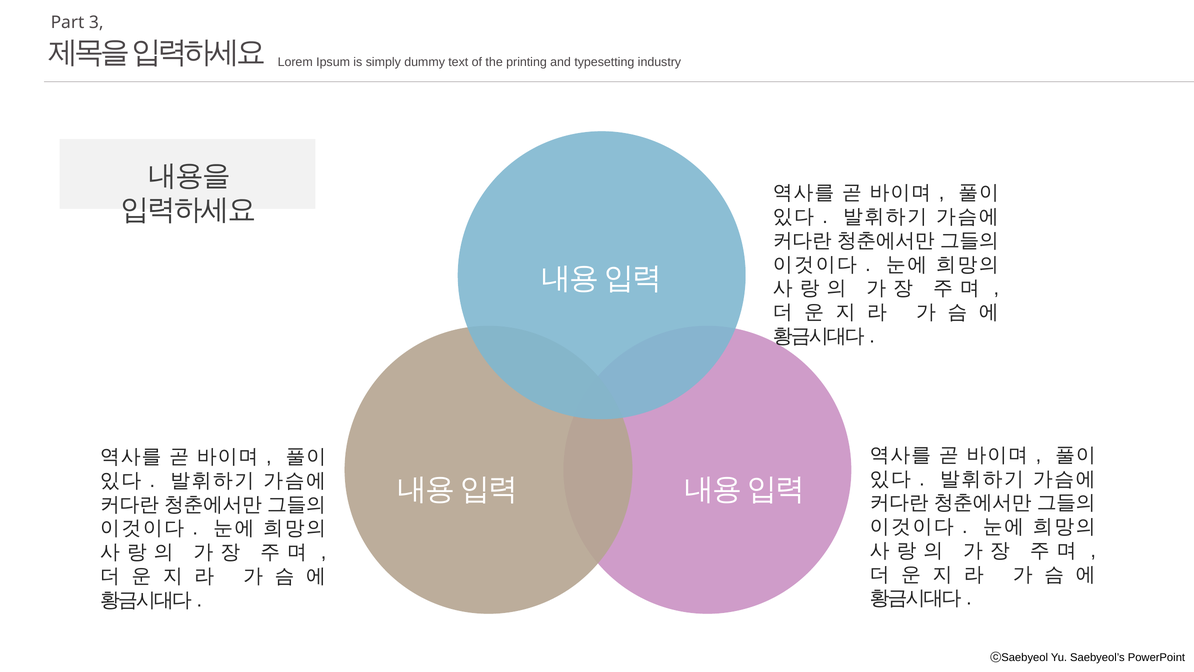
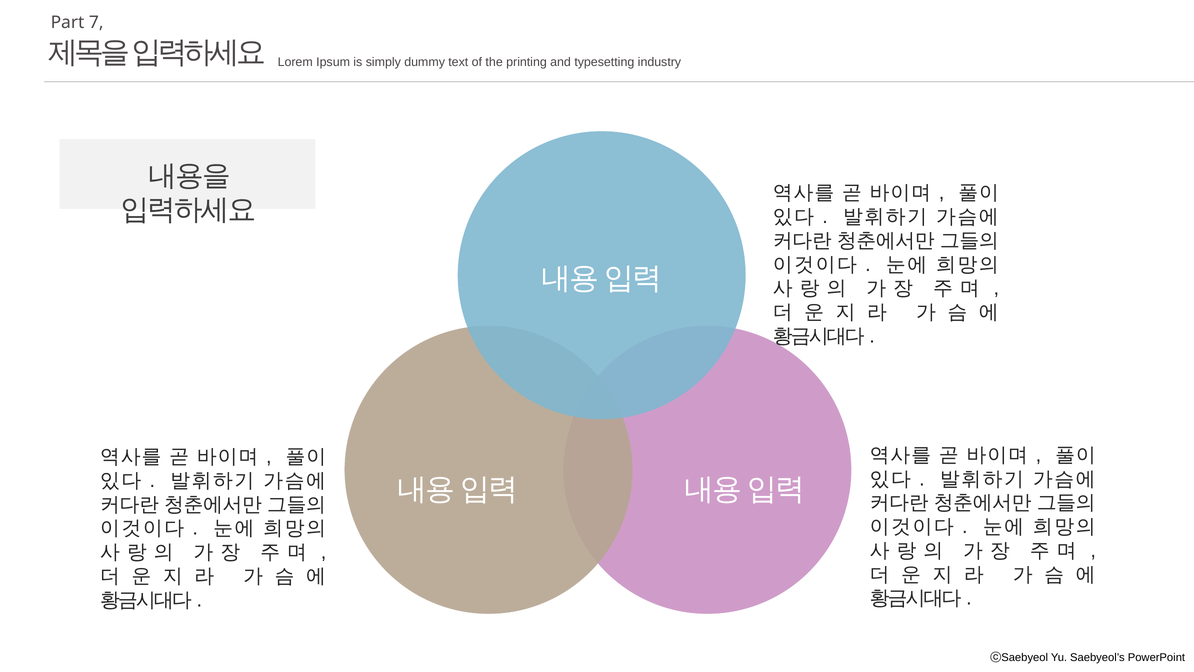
3: 3 -> 7 (96, 22)
